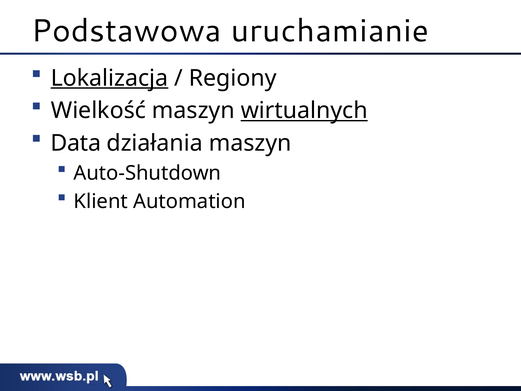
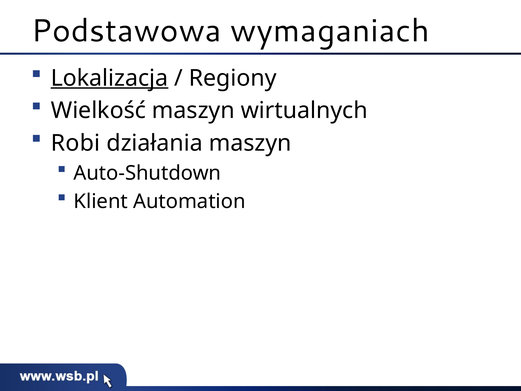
uruchamianie: uruchamianie -> wymaganiach (330, 31)
wirtualnych underline: present -> none (304, 111)
Data: Data -> Robi (76, 143)
